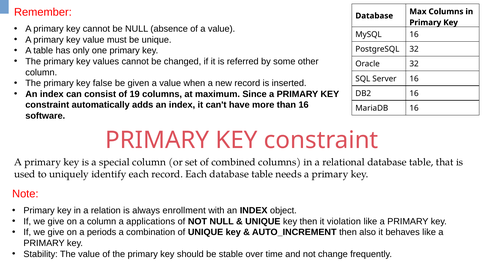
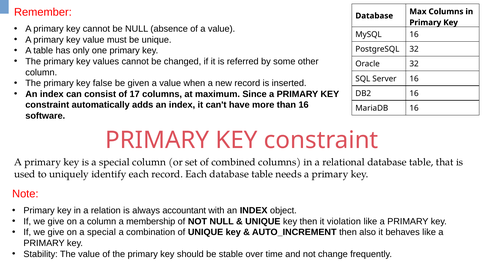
19: 19 -> 17 (135, 94)
enrollment: enrollment -> accountant (184, 211)
applications: applications -> membership (151, 222)
on a periods: periods -> special (102, 232)
